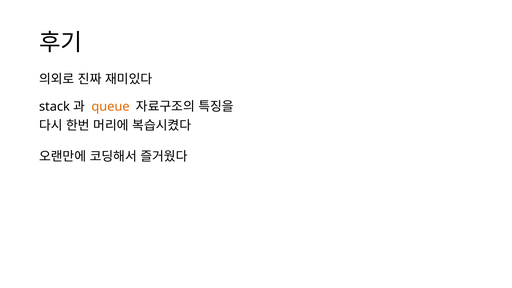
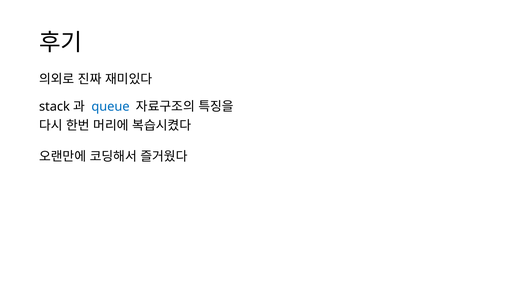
queue colour: orange -> blue (110, 107)
